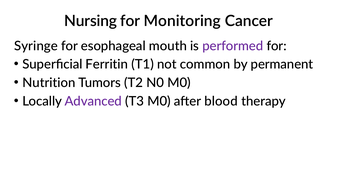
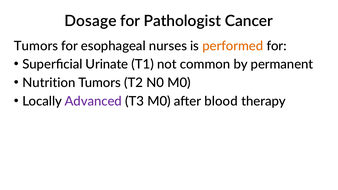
Nursing: Nursing -> Dosage (90, 21)
Monitoring: Monitoring -> Pathologist (182, 21)
Syringe: Syringe -> Tumors (36, 46)
mouth: mouth -> nurses (168, 46)
performed colour: purple -> orange (233, 46)
Ferritin: Ferritin -> Urinate (107, 64)
